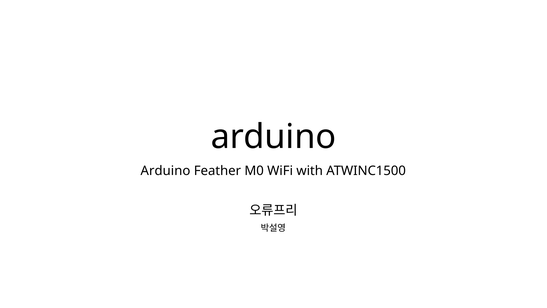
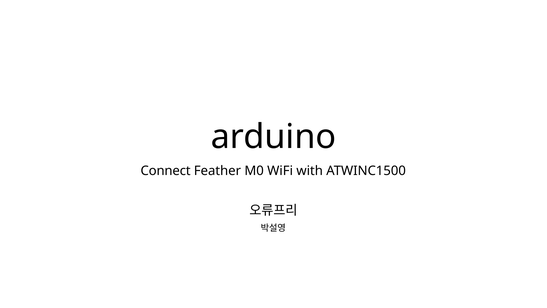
Arduino: Arduino -> Connect (166, 171)
